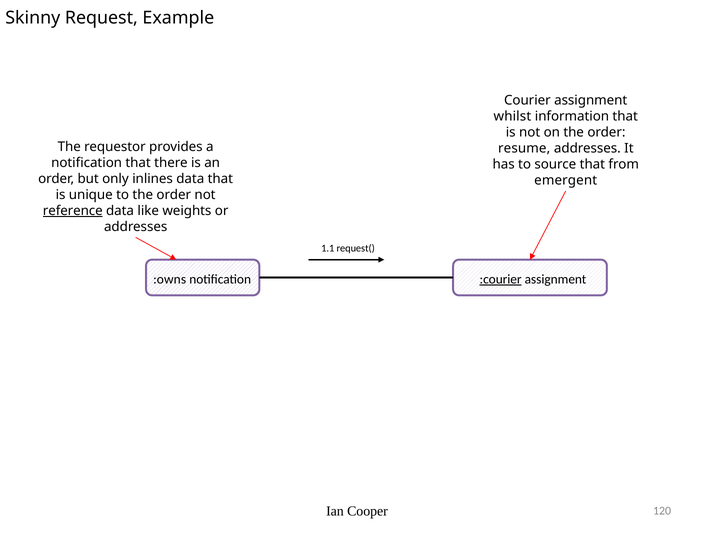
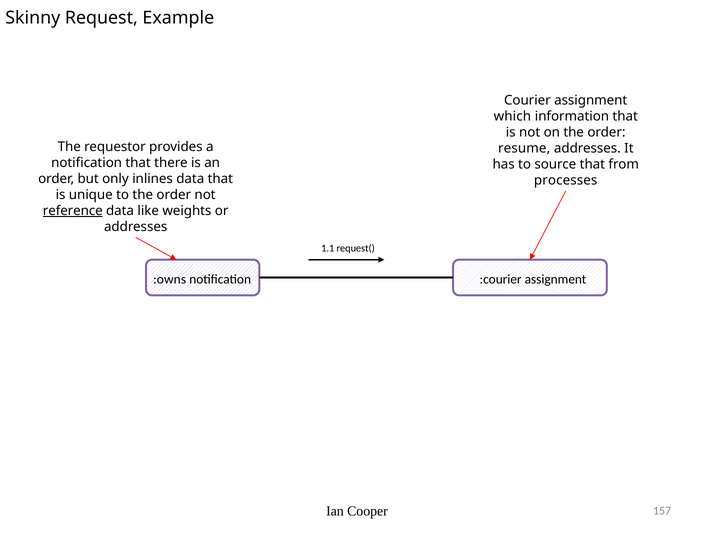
whilst: whilst -> which (512, 116)
emergent: emergent -> processes (566, 181)
:courier underline: present -> none (501, 279)
120: 120 -> 157 (662, 511)
